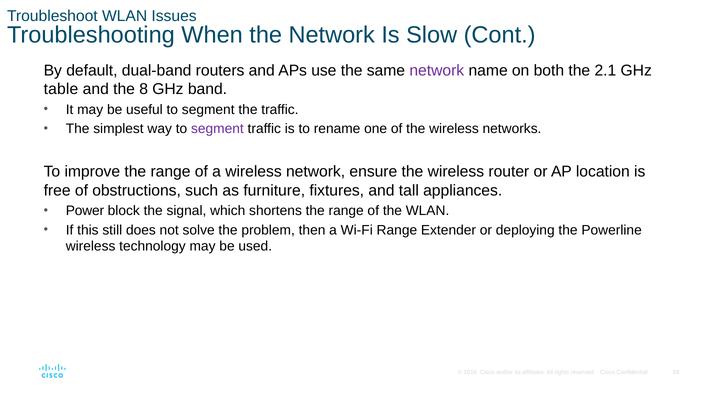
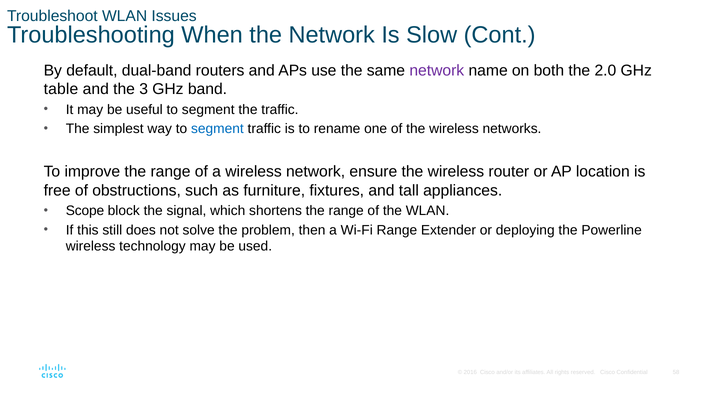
2.1: 2.1 -> 2.0 (605, 71)
8: 8 -> 3 (144, 89)
segment colour: purple -> blue (217, 129)
Power: Power -> Scope (85, 211)
